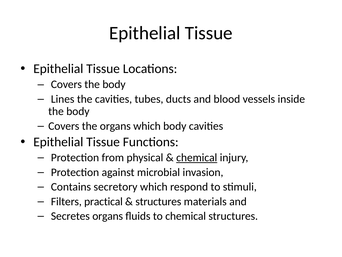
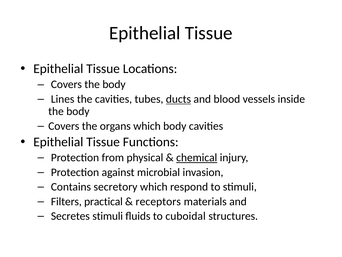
ducts underline: none -> present (178, 99)
structures: structures -> receptors (158, 201)
Secretes organs: organs -> stimuli (108, 216)
to chemical: chemical -> cuboidal (186, 216)
